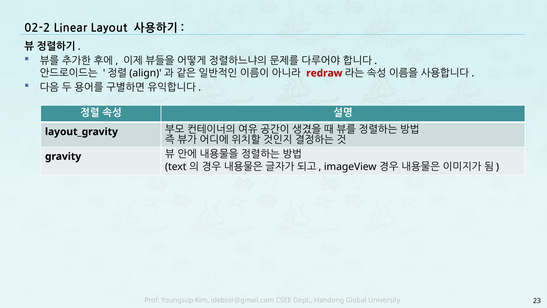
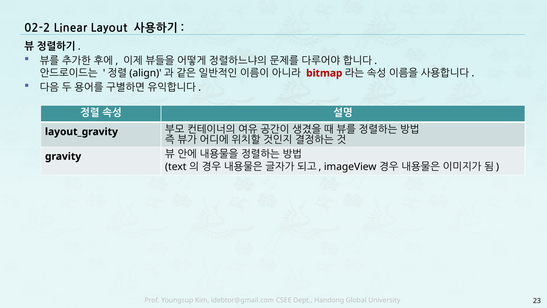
redraw: redraw -> bitmap (324, 73)
